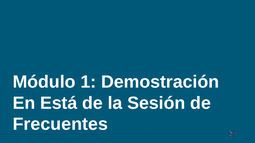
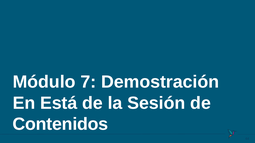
1: 1 -> 7 (88, 82)
Frecuentes: Frecuentes -> Contenidos (60, 125)
